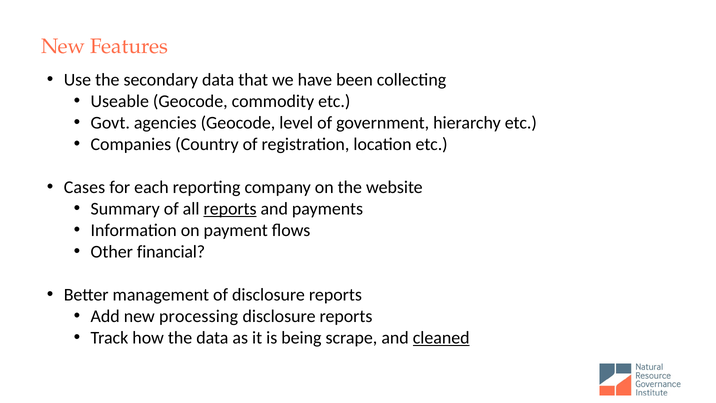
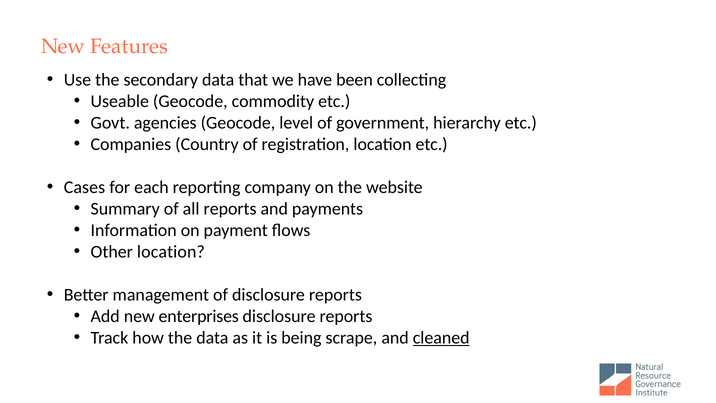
reports underline: present -> none (230, 209)
Other financial: financial -> location (171, 252)
processing: processing -> enterprises (199, 316)
